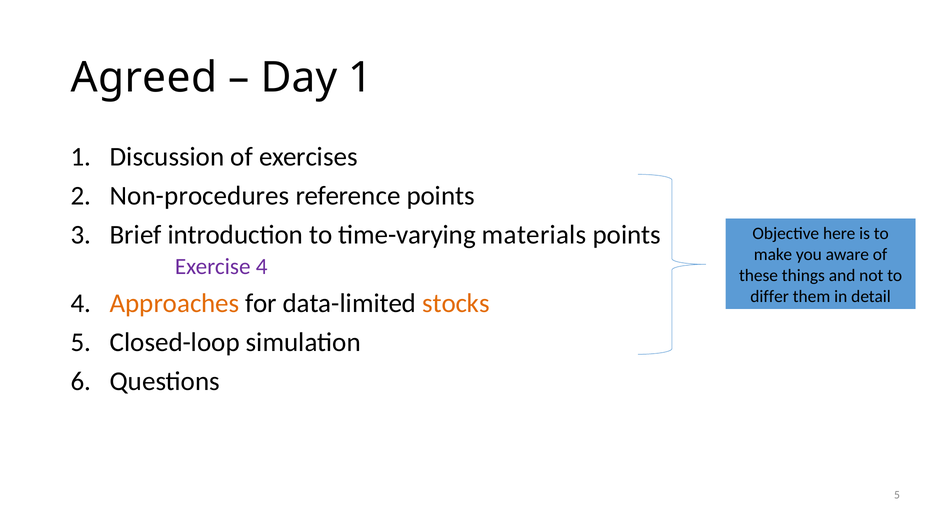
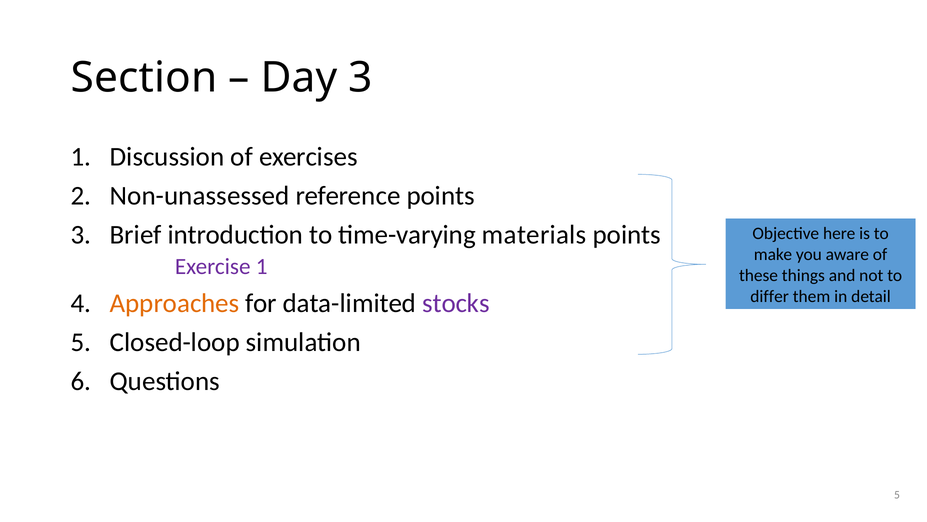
Agreed: Agreed -> Section (144, 78)
Day 1: 1 -> 3 (360, 78)
Non-procedures: Non-procedures -> Non-unassessed (200, 196)
Exercise 4: 4 -> 1 (262, 266)
stocks colour: orange -> purple (456, 303)
